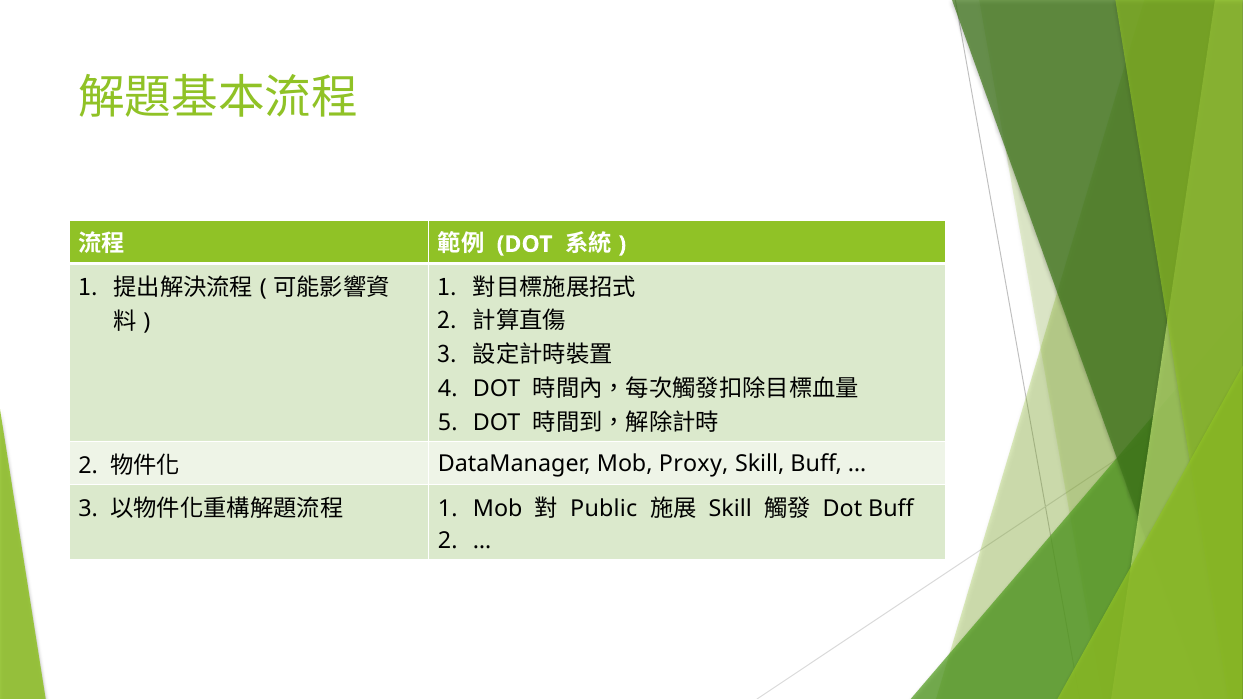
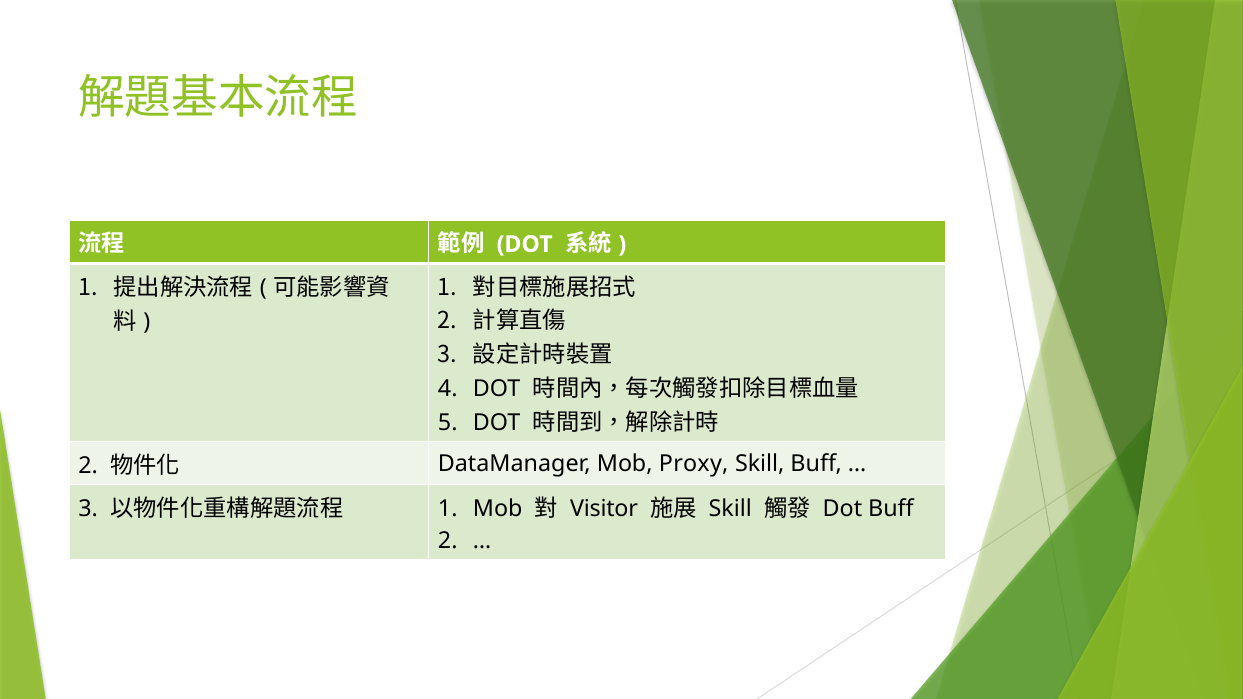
Public: Public -> Visitor (604, 509)
